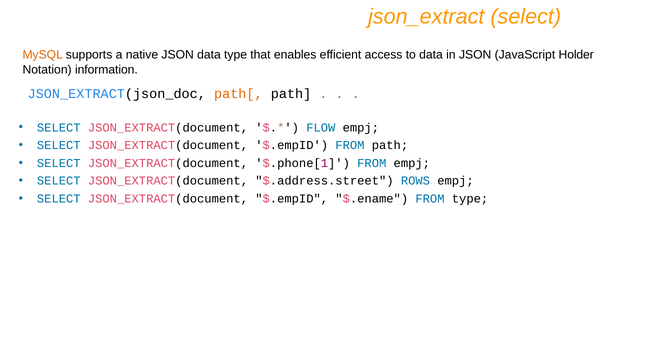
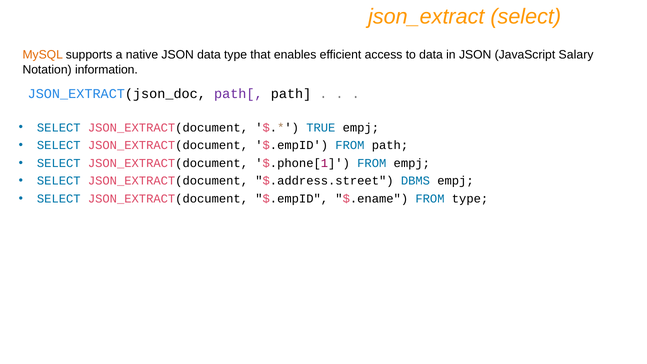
Holder: Holder -> Salary (576, 55)
path[ colour: orange -> purple (238, 94)
FLOW: FLOW -> TRUE (321, 128)
ROWS: ROWS -> DBMS (415, 181)
